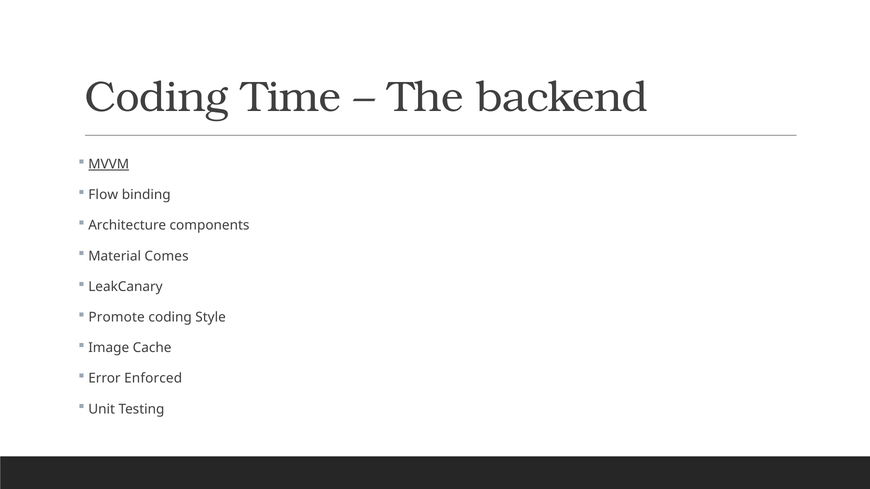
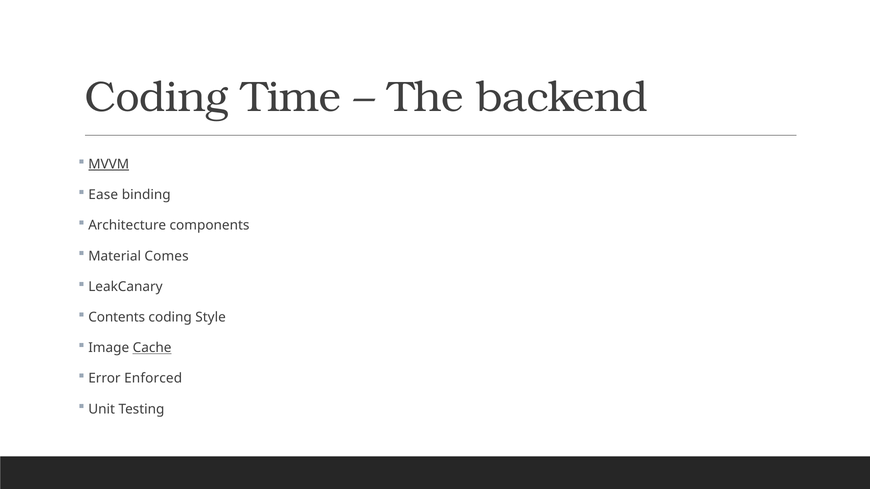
Flow: Flow -> Ease (103, 195)
Promote: Promote -> Contents (117, 318)
Cache underline: none -> present (152, 348)
